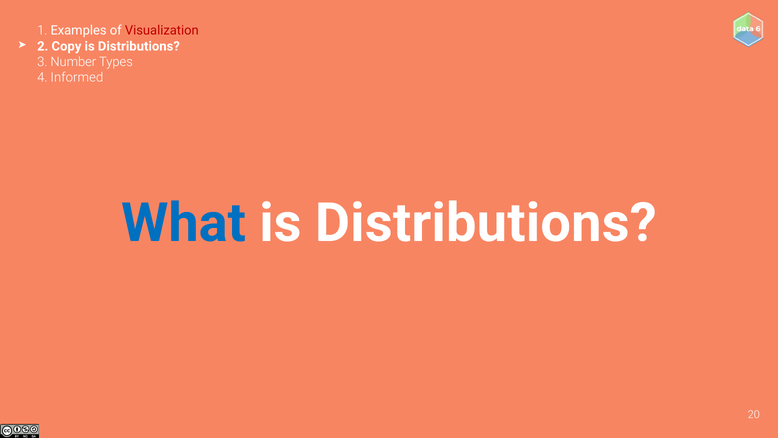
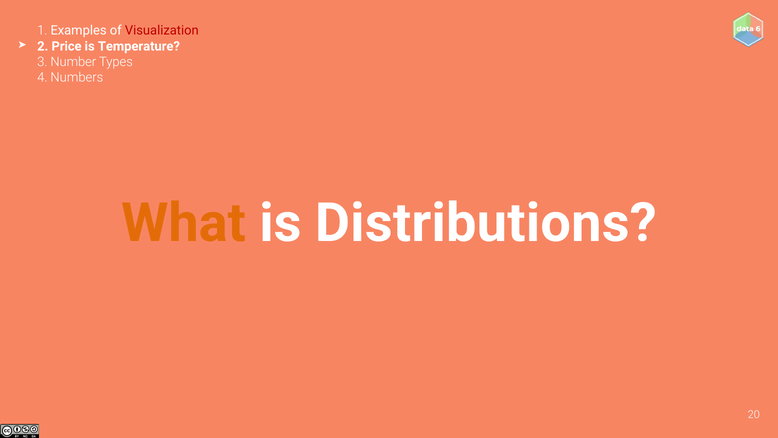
Copy: Copy -> Price (67, 46)
Distributions: Distributions -> Temperature (139, 46)
Informed: Informed -> Numbers (77, 77)
What colour: blue -> orange (183, 223)
